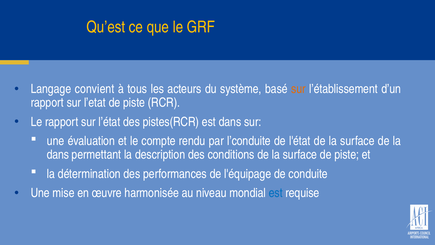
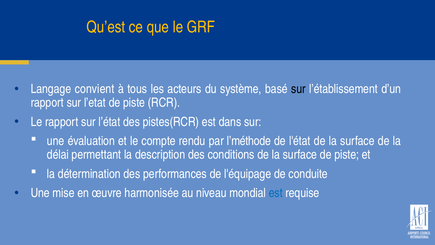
sur colour: orange -> black (298, 89)
l’conduite: l’conduite -> l’méthode (249, 141)
dans: dans -> délai (58, 155)
